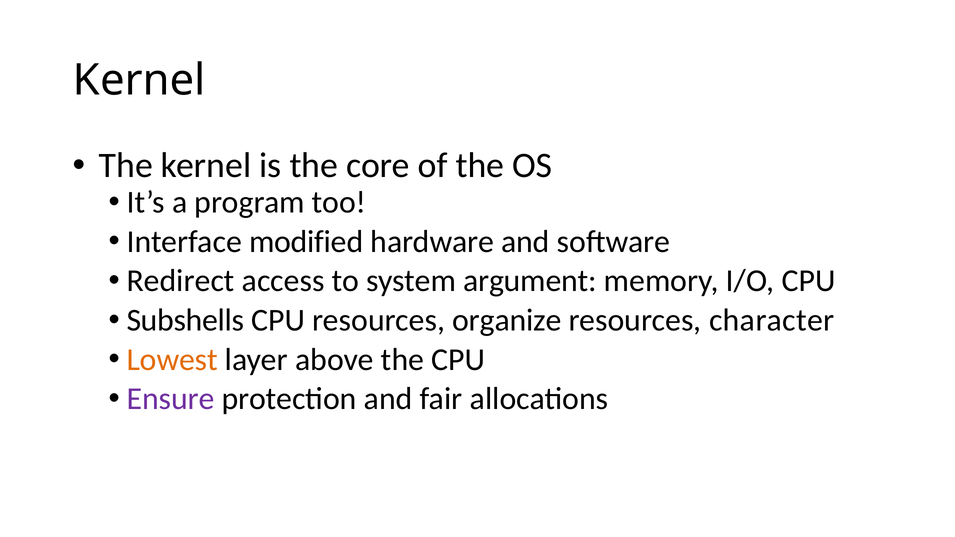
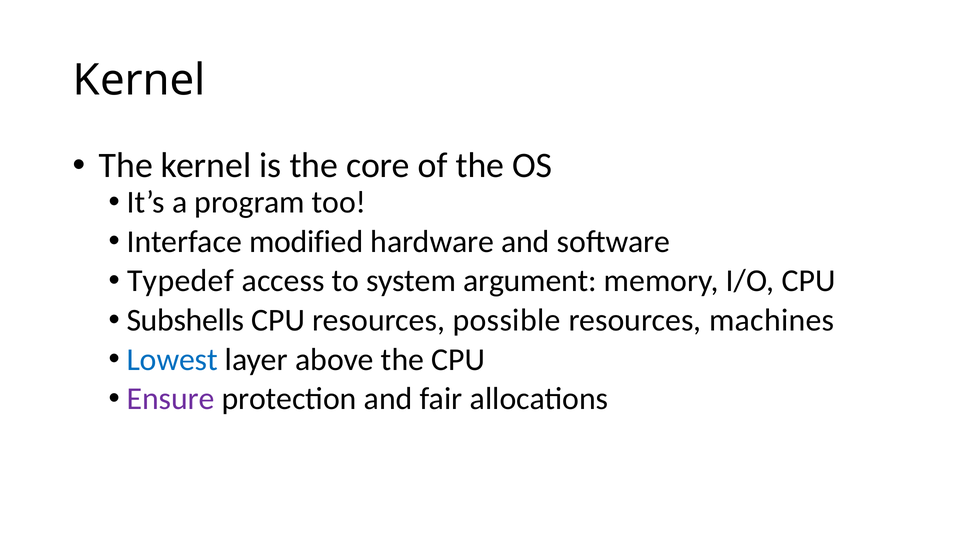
Redirect: Redirect -> Typedef (180, 281)
organize: organize -> possible (507, 320)
character: character -> machines (772, 320)
Lowest colour: orange -> blue (172, 360)
